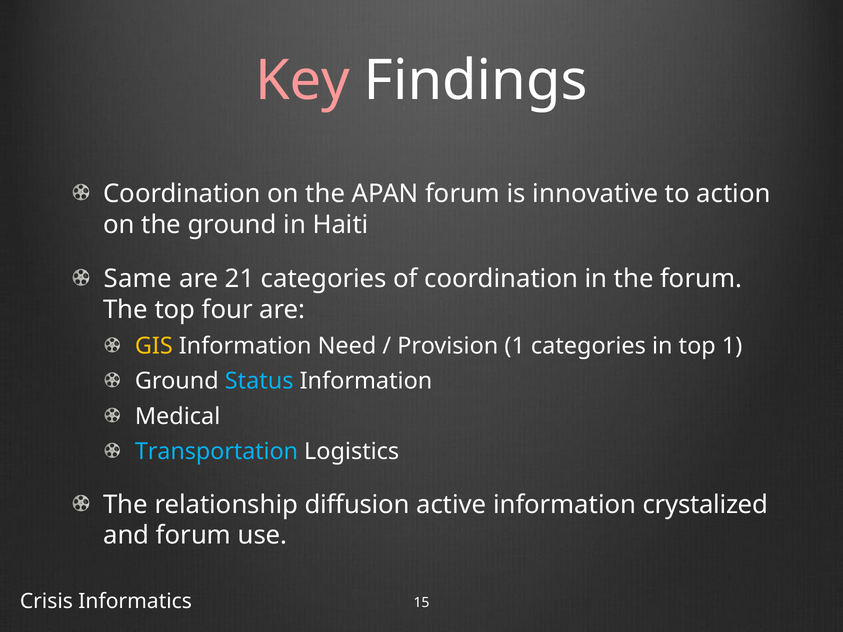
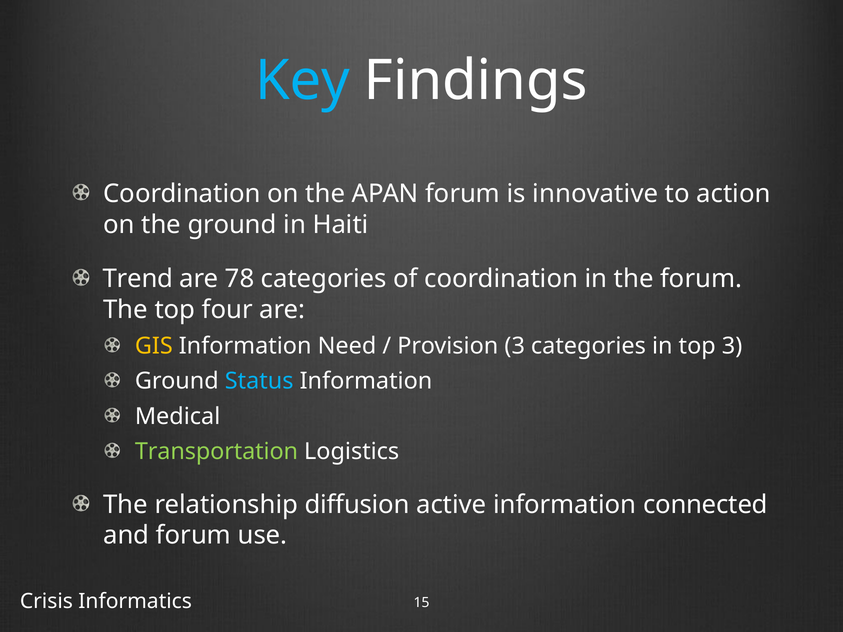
Key colour: pink -> light blue (302, 81)
Same: Same -> Trend (138, 279)
21: 21 -> 78 (240, 279)
Provision 1: 1 -> 3 (515, 346)
top 1: 1 -> 3 (732, 346)
Transportation colour: light blue -> light green (216, 452)
crystalized: crystalized -> connected (705, 505)
